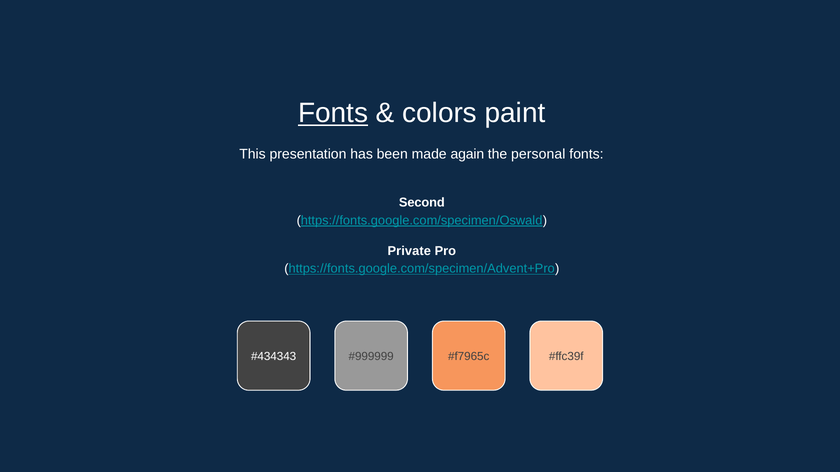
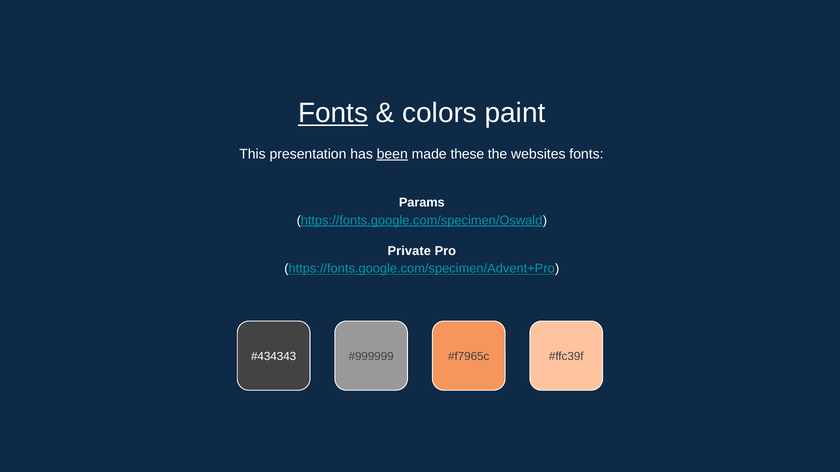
been underline: none -> present (392, 154)
again: again -> these (467, 154)
personal: personal -> websites (538, 154)
Second: Second -> Params (422, 203)
